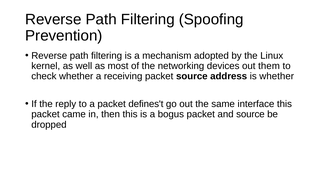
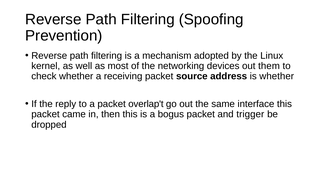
defines't: defines't -> overlap't (146, 104)
and source: source -> trigger (250, 115)
